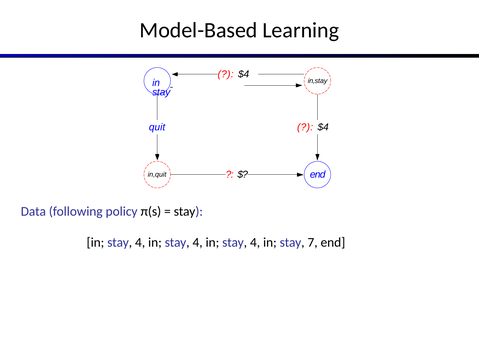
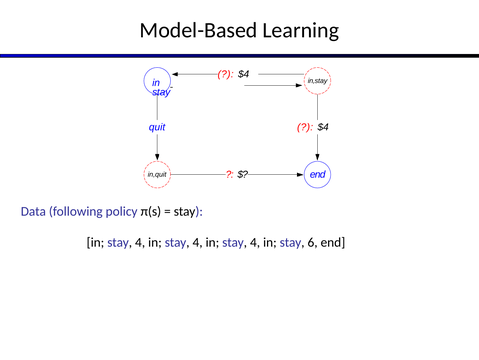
7: 7 -> 6 (313, 242)
